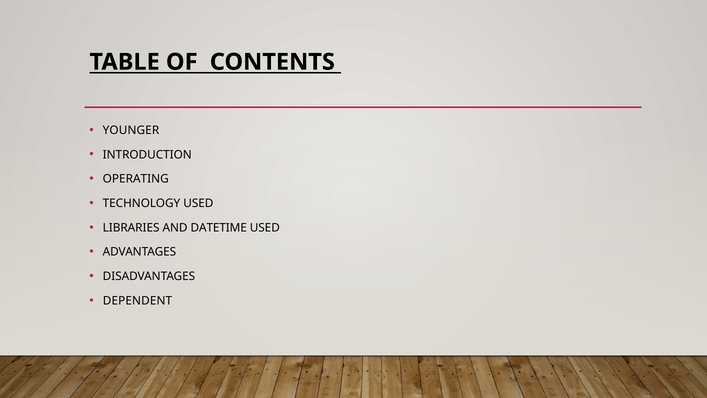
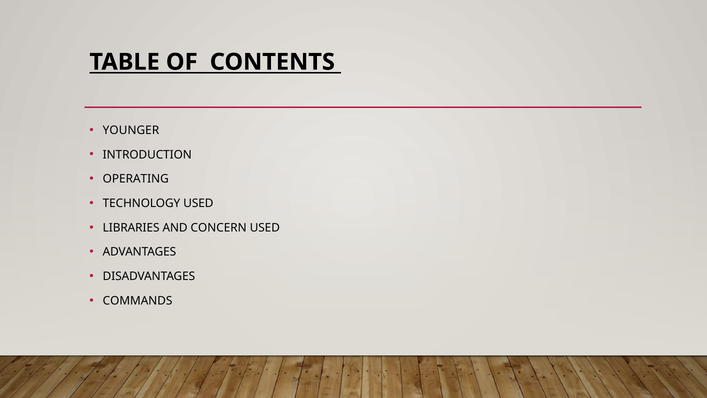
DATETIME: DATETIME -> CONCERN (219, 228)
DEPENDENT: DEPENDENT -> COMMANDS (138, 300)
